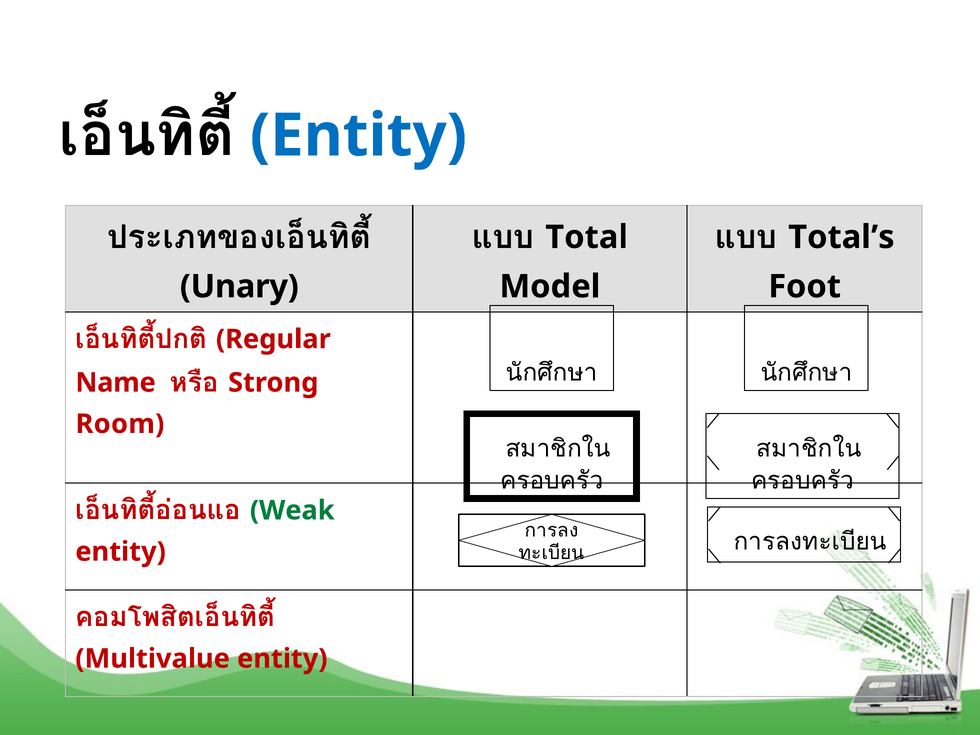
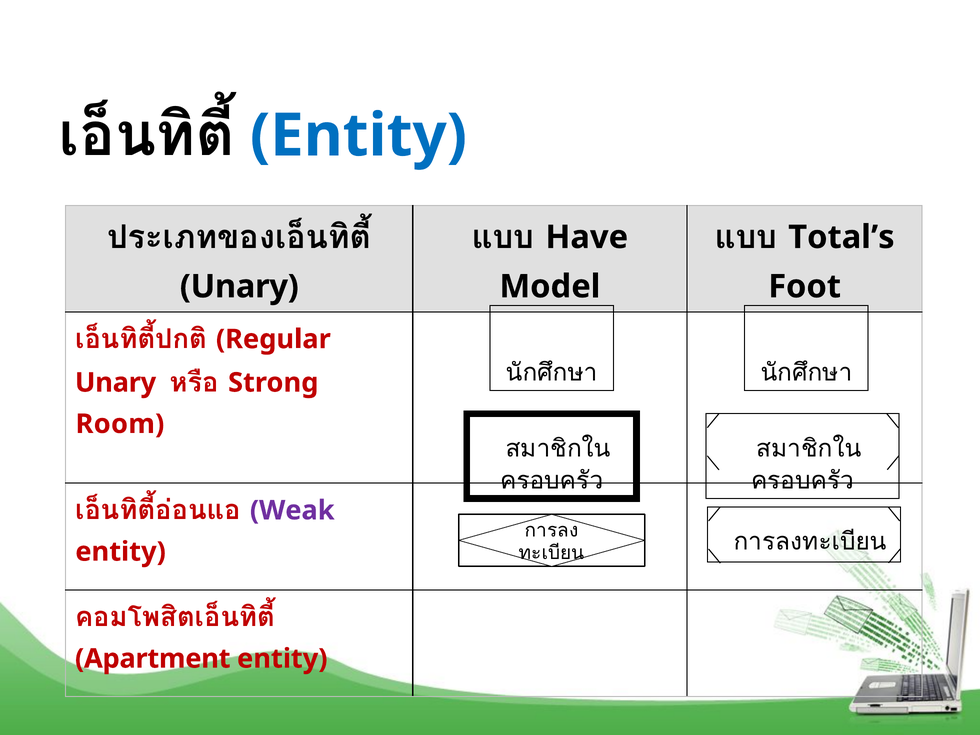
Total: Total -> Have (587, 237)
Name: Name -> Unary (116, 383)
Weak colour: green -> purple (292, 510)
Multivalue: Multivalue -> Apartment (153, 659)
